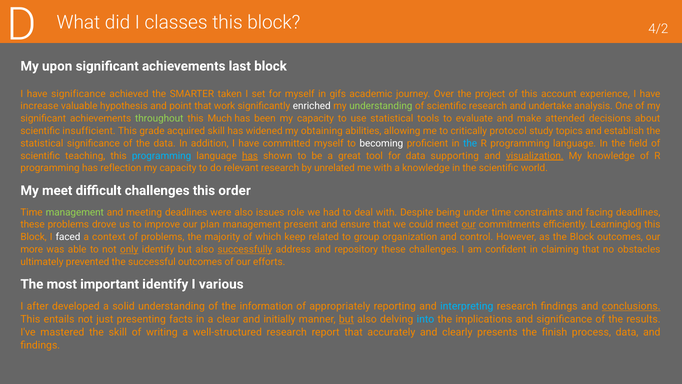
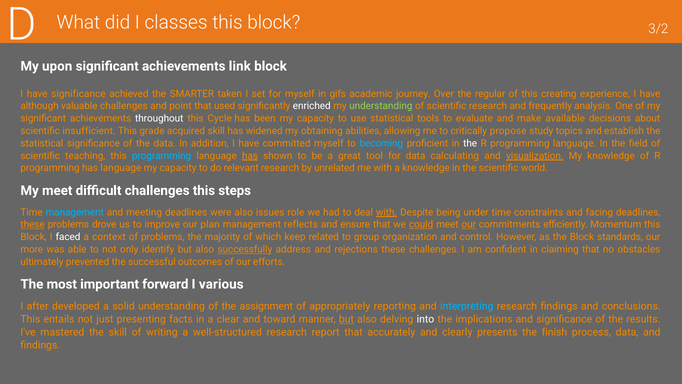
4/2: 4/2 -> 3/2 (658, 29)
last: last -> link (240, 66)
project: project -> regular (490, 94)
account: account -> creating (559, 94)
increase: increase -> although (40, 106)
valuable hypothesis: hypothesis -> challenges (124, 106)
work: work -> used (225, 106)
undertake: undertake -> frequently (550, 106)
throughout colour: light green -> white (159, 118)
Much: Much -> Cycle (220, 118)
attended: attended -> available (565, 118)
protocol: protocol -> propose (508, 131)
becoming colour: white -> light blue (381, 143)
the colour: light blue -> white (470, 143)
supporting: supporting -> calculating (455, 156)
has reflection: reflection -> language (121, 168)
order: order -> steps (235, 190)
management colour: light green -> light blue (75, 212)
with underline: none -> present (387, 212)
these underline: none -> present (33, 224)
present: present -> reflects (301, 224)
could underline: none -> present (421, 224)
Learninglog: Learninglog -> Momentum (616, 224)
Block outcomes: outcomes -> standards (620, 237)
only underline: present -> none (129, 249)
repository: repository -> rejections (356, 249)
important identify: identify -> forward (165, 284)
information: information -> assignment (266, 306)
conclusions underline: present -> none (631, 306)
initially: initially -> toward (279, 319)
into colour: light blue -> white (425, 319)
